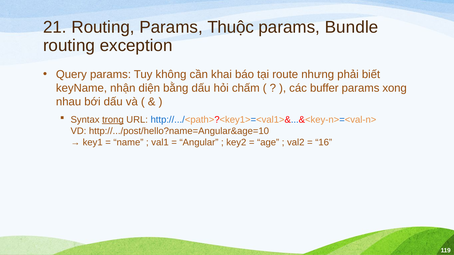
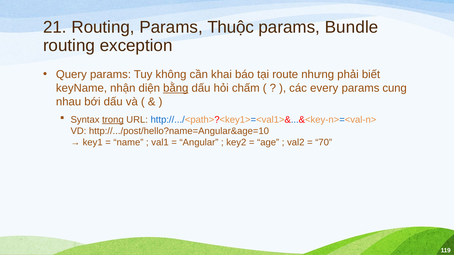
bằng underline: none -> present (176, 88)
buffer: buffer -> every (324, 88)
xong: xong -> cung (395, 88)
16: 16 -> 70 (324, 143)
